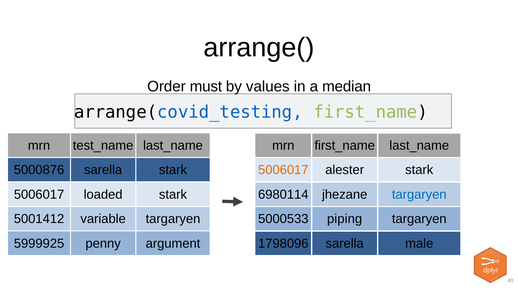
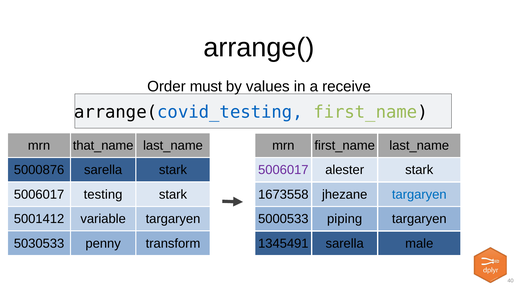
median: median -> receive (347, 86)
test_name: test_name -> that_name (103, 145)
5006017 colour: orange -> purple (283, 170)
loaded: loaded -> testing (103, 194)
6980114: 6980114 -> 1673558 (283, 194)
5999925: 5999925 -> 5030533 (39, 243)
argument: argument -> transform (173, 243)
1798096: 1798096 -> 1345491 (283, 243)
